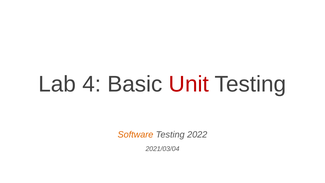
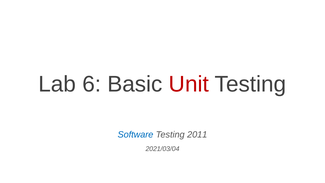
4: 4 -> 6 (92, 84)
Software colour: orange -> blue (136, 134)
2022: 2022 -> 2011 (197, 134)
